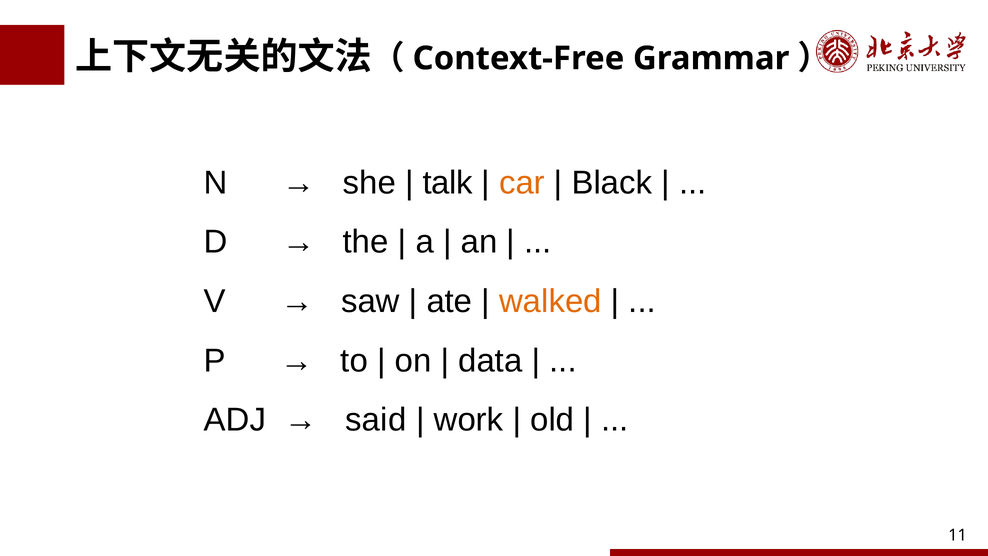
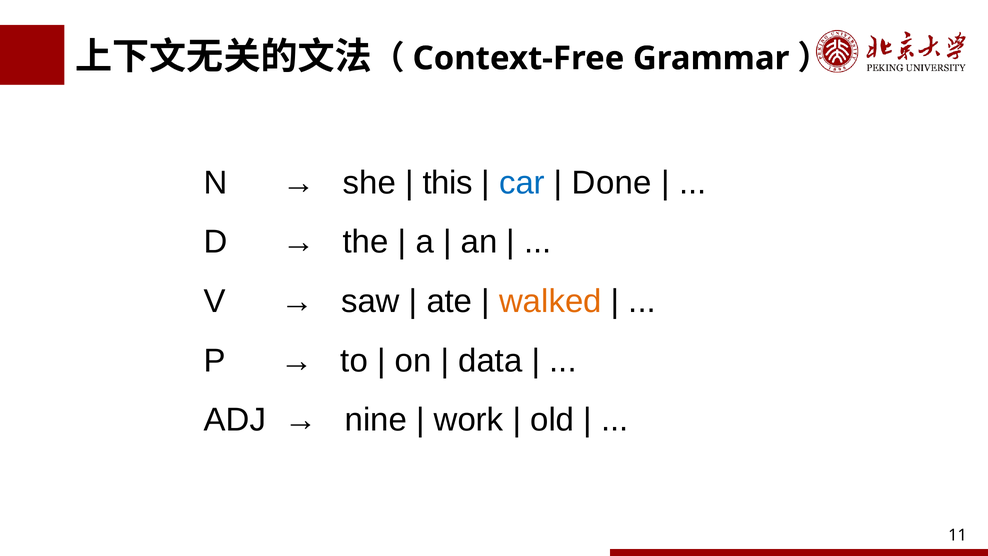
talk: talk -> this (448, 183)
car colour: orange -> blue (522, 183)
Black: Black -> Done (612, 183)
said: said -> nine (376, 420)
